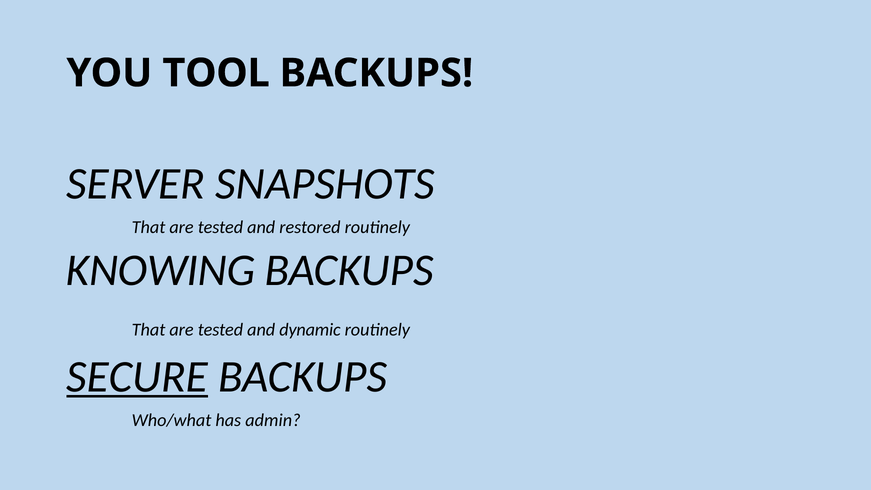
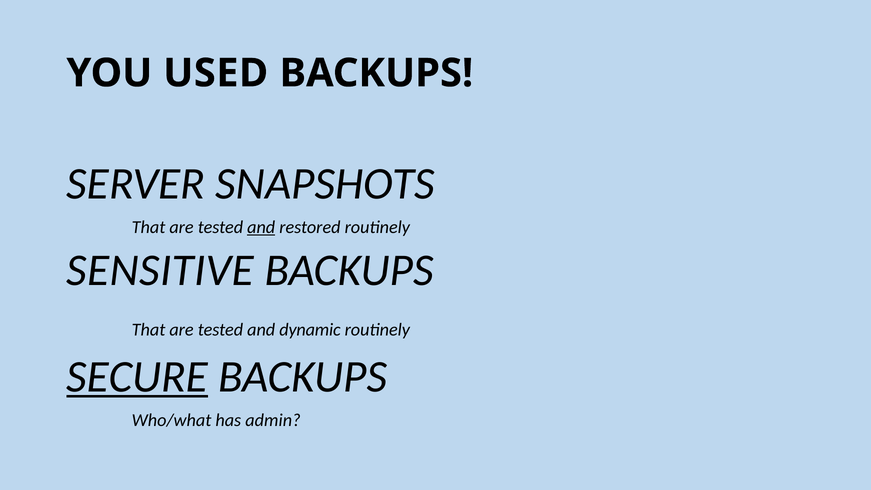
TOOL: TOOL -> USED (216, 73)
and underline: none -> present (261, 227)
KNOWING: KNOWING -> SENSITIVE (160, 270)
